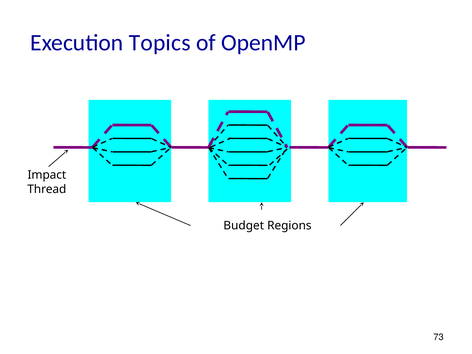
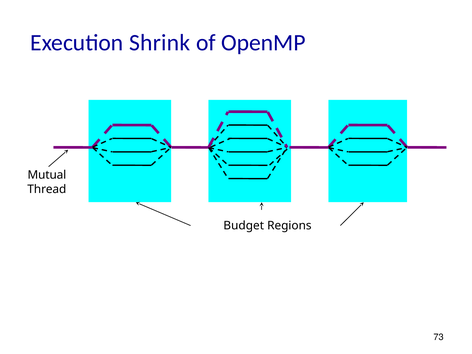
Topics: Topics -> Shrink (160, 43)
Impact: Impact -> Mutual (47, 175)
